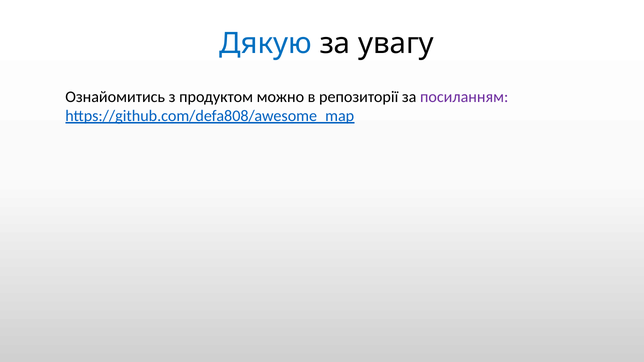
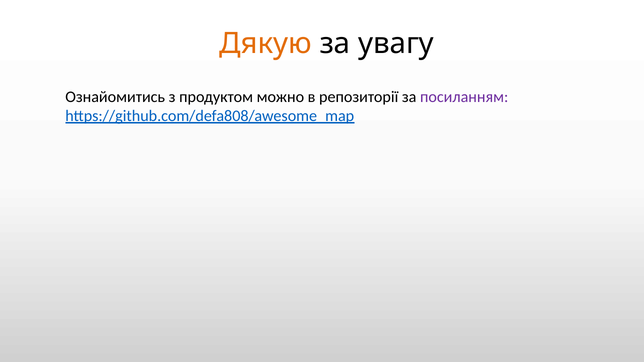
Дякую colour: blue -> orange (265, 44)
